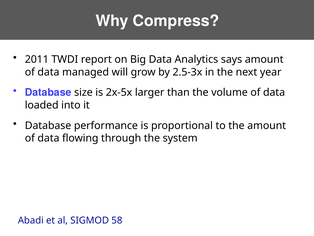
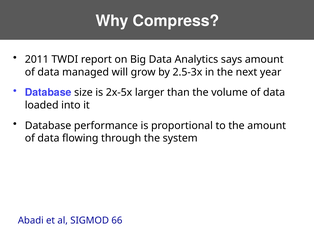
58: 58 -> 66 (117, 220)
